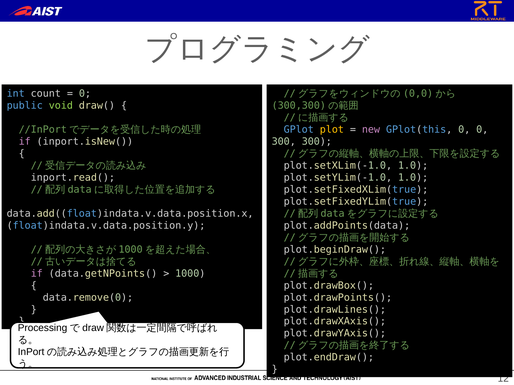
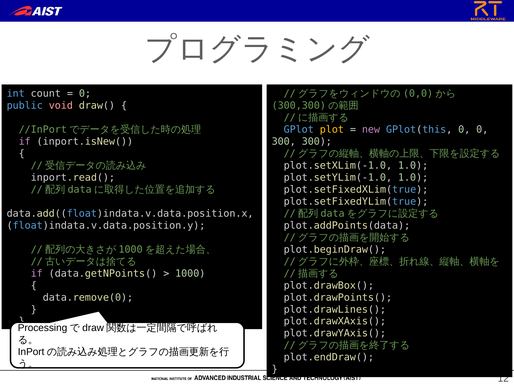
void colour: light green -> pink (61, 106)
